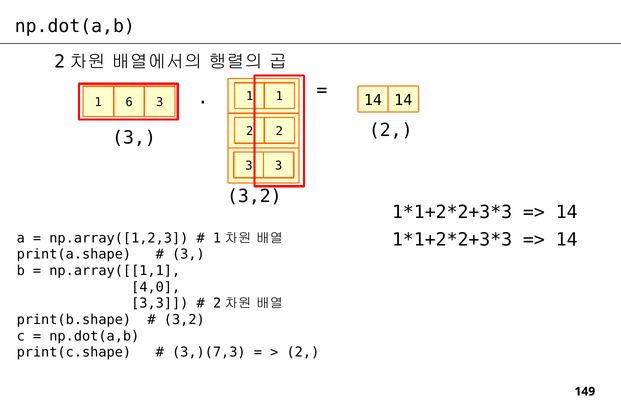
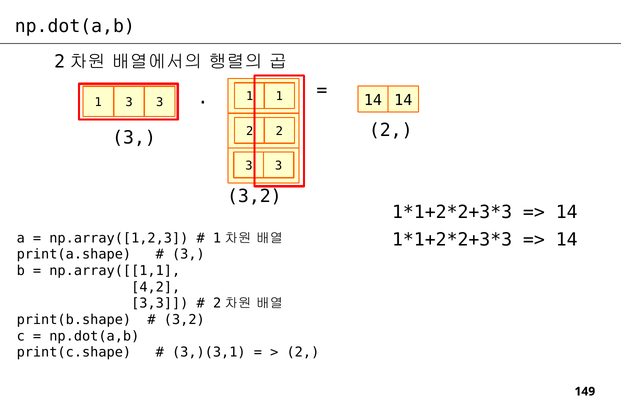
1 6: 6 -> 3 (129, 102)
4,0: 4,0 -> 4,2 (156, 287)
3,)(7,3: 3,)(7,3 -> 3,)(3,1 (209, 352)
